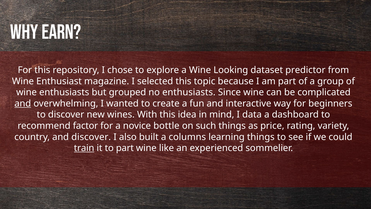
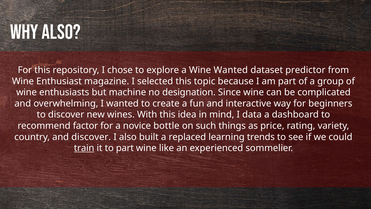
Why Earn: Earn -> Also (61, 32)
Wine Looking: Looking -> Wanted (231, 70)
grouped: grouped -> machine (127, 92)
no enthusiasts: enthusiasts -> designation (189, 92)
and underline: present -> none (23, 103)
columns: columns -> replaced (187, 137)
learning things: things -> trends (261, 137)
